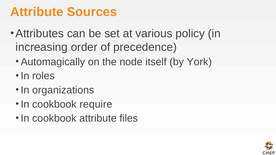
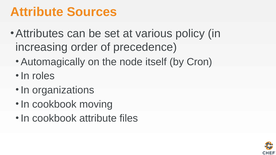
York: York -> Cron (199, 62)
require: require -> moving (96, 104)
